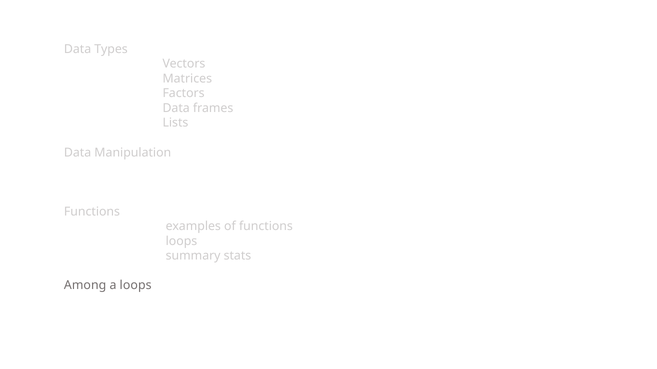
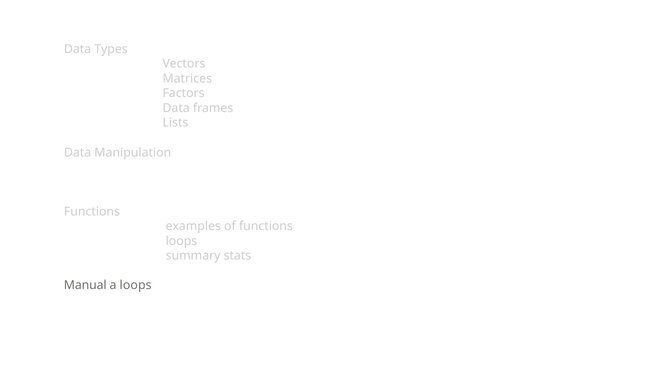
Among: Among -> Manual (85, 286)
